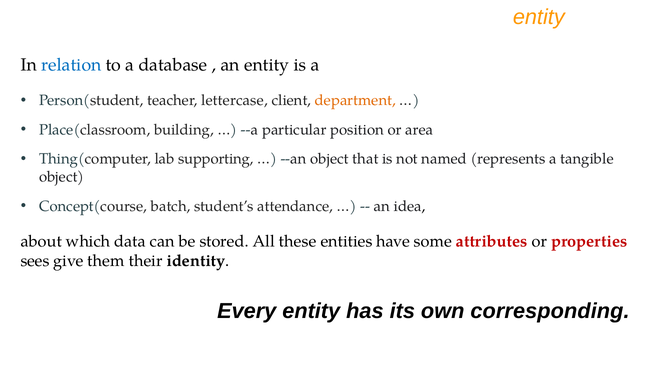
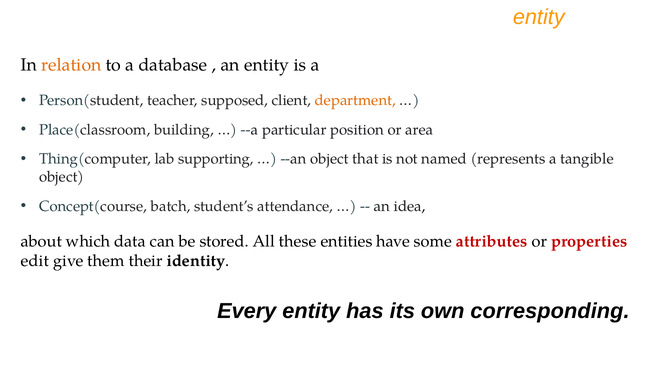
relation colour: blue -> orange (71, 65)
lettercase: lettercase -> supposed (235, 101)
sees: sees -> edit (35, 261)
